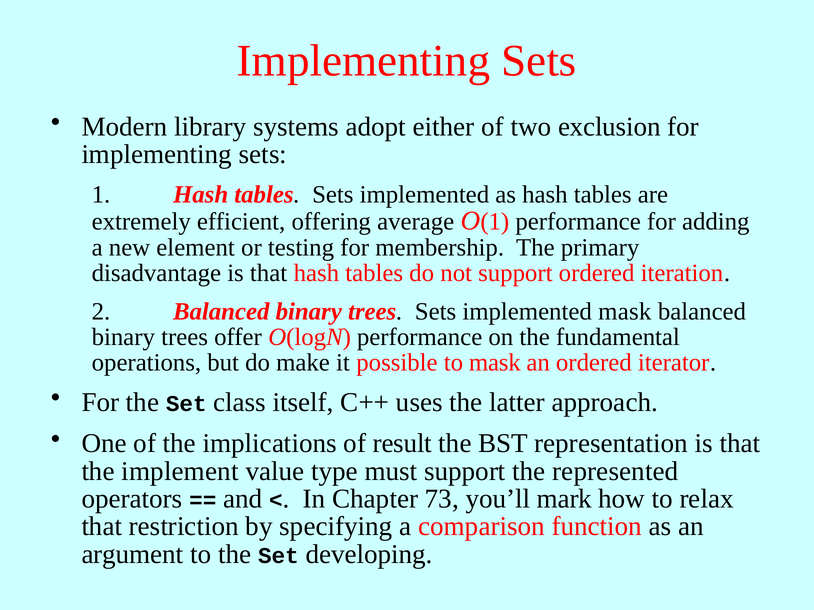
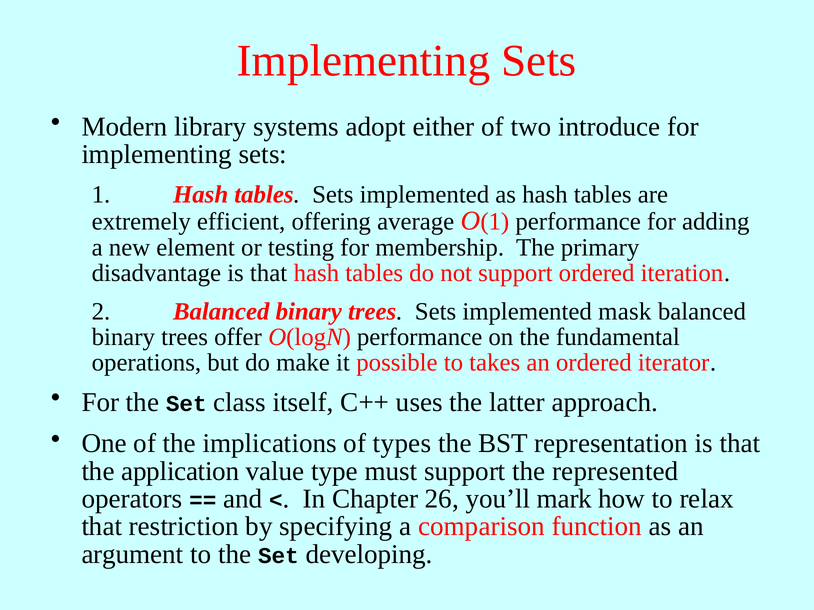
exclusion: exclusion -> introduce (609, 127)
to mask: mask -> takes (495, 363)
result: result -> types (402, 444)
implement: implement -> application (180, 472)
73: 73 -> 26 (442, 499)
